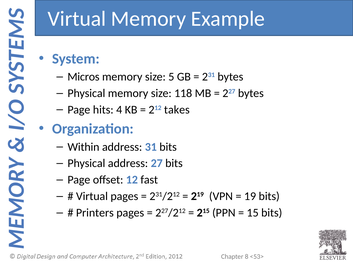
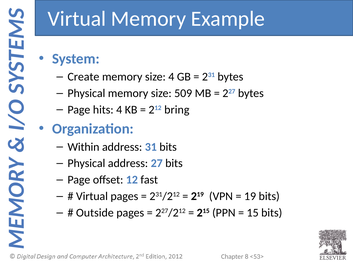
Micros: Micros -> Create (83, 77)
size 5: 5 -> 4 (171, 77)
118: 118 -> 509 (183, 93)
takes: takes -> bring (177, 110)
Printers: Printers -> Outside (95, 213)
